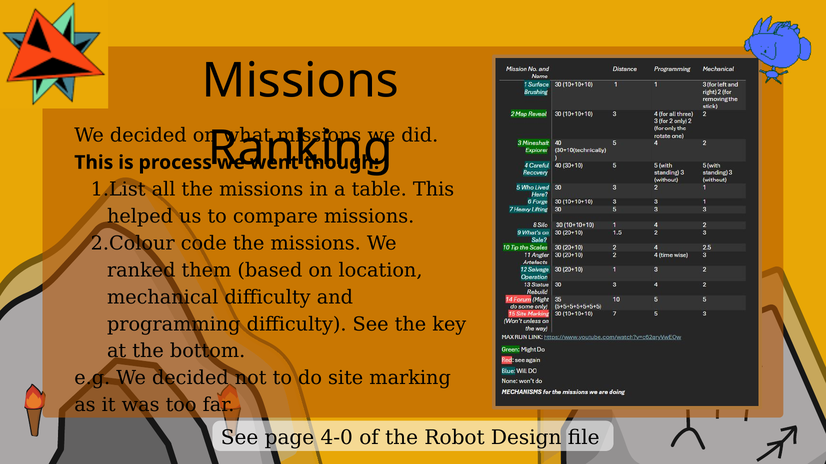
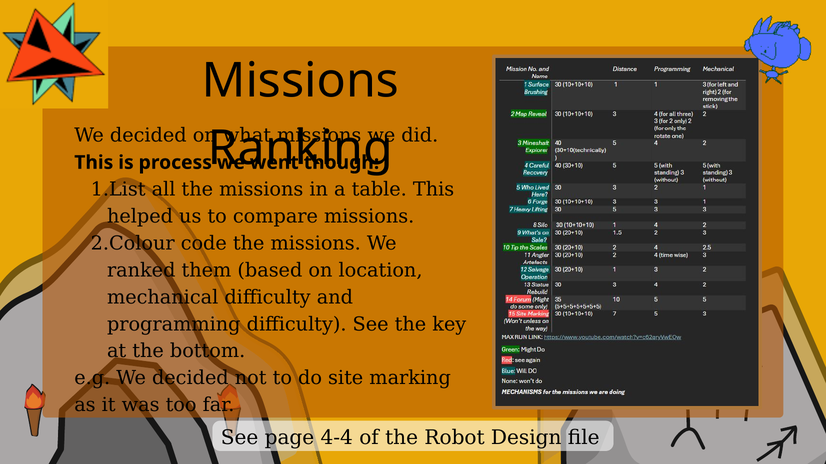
4-0: 4-0 -> 4-4 (337, 438)
